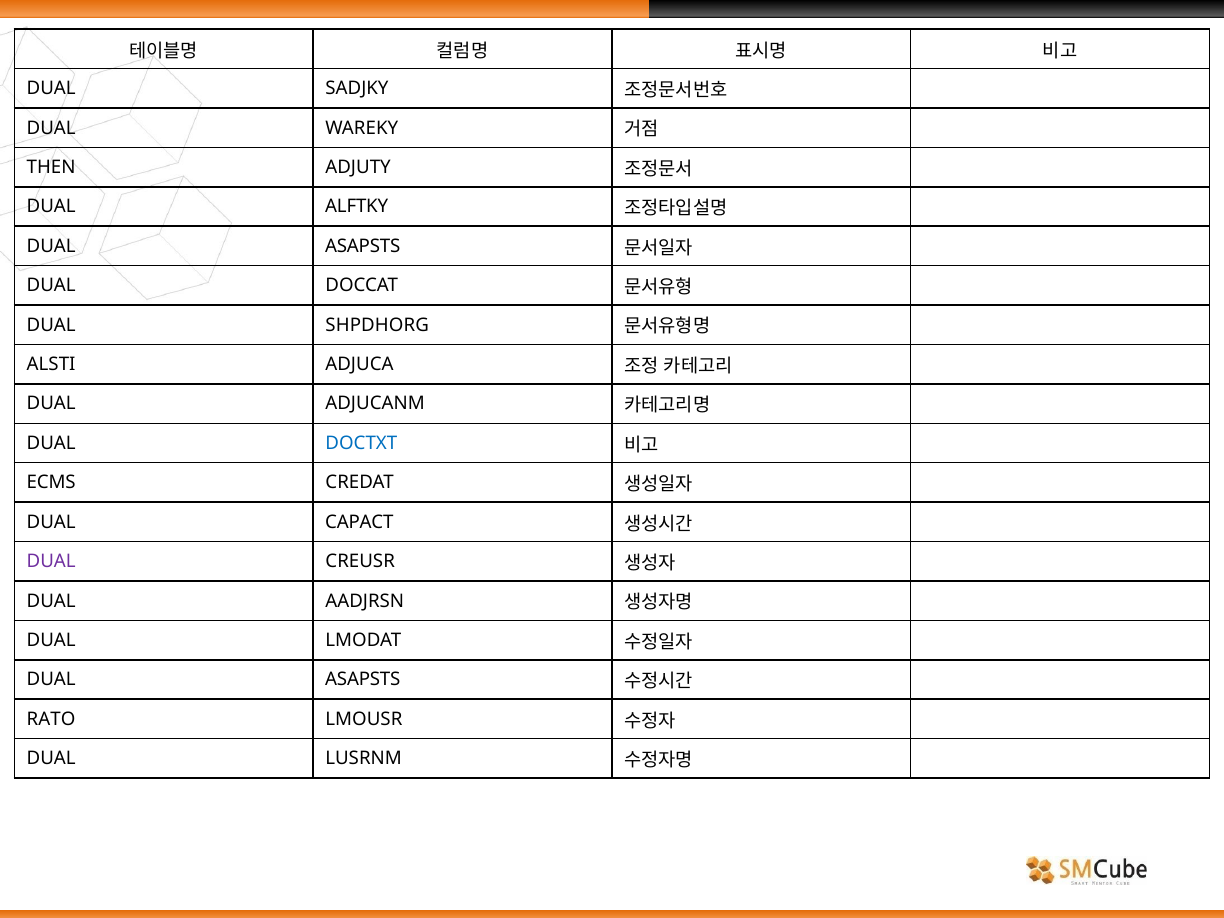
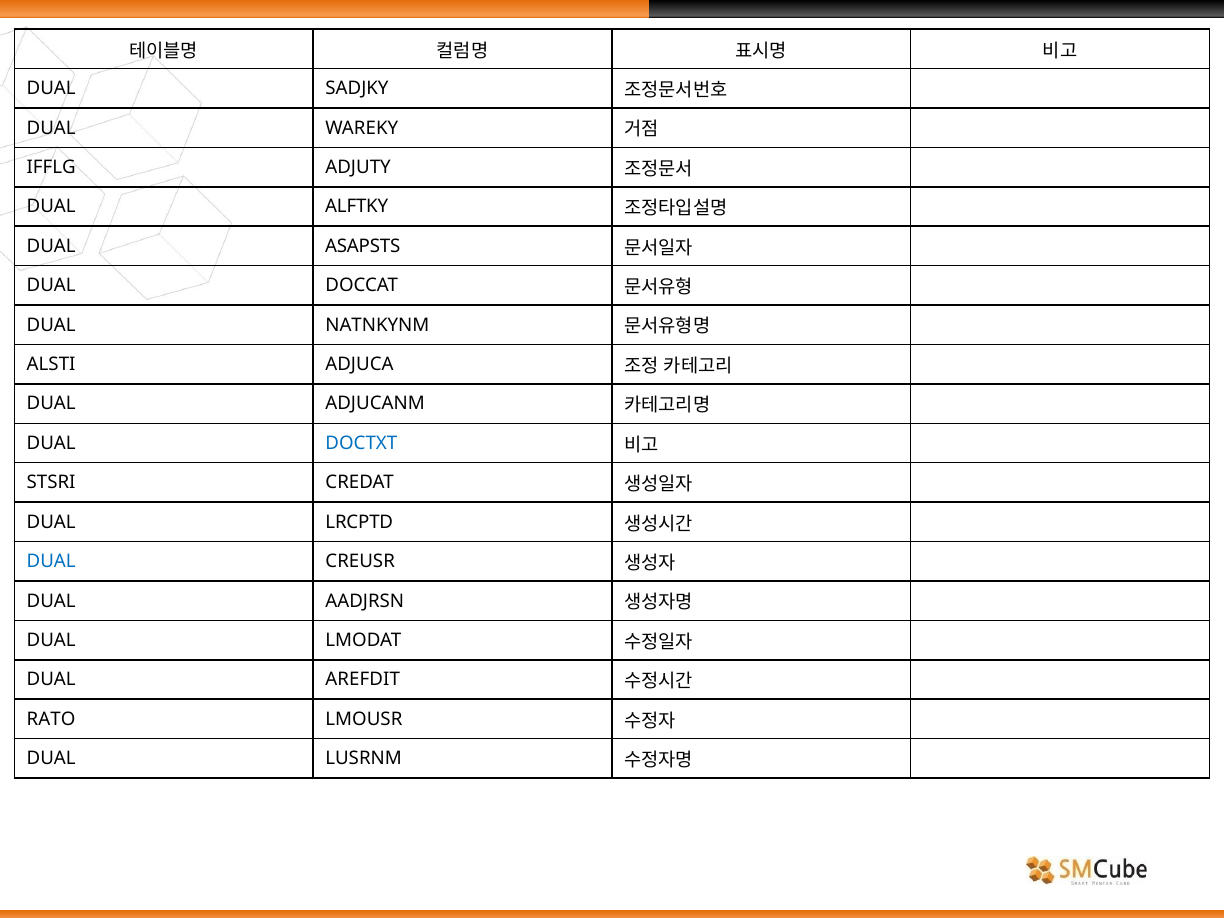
THEN: THEN -> IFFLG (51, 167)
SHPDHORG: SHPDHORG -> NATNKYNM (377, 325)
ECMS: ECMS -> STSRI (51, 483)
CAPACT: CAPACT -> LRCPTD (359, 522)
DUAL colour: purple -> blue (51, 561)
ASAPSTS: ASAPSTS -> AREFDIT (363, 680)
